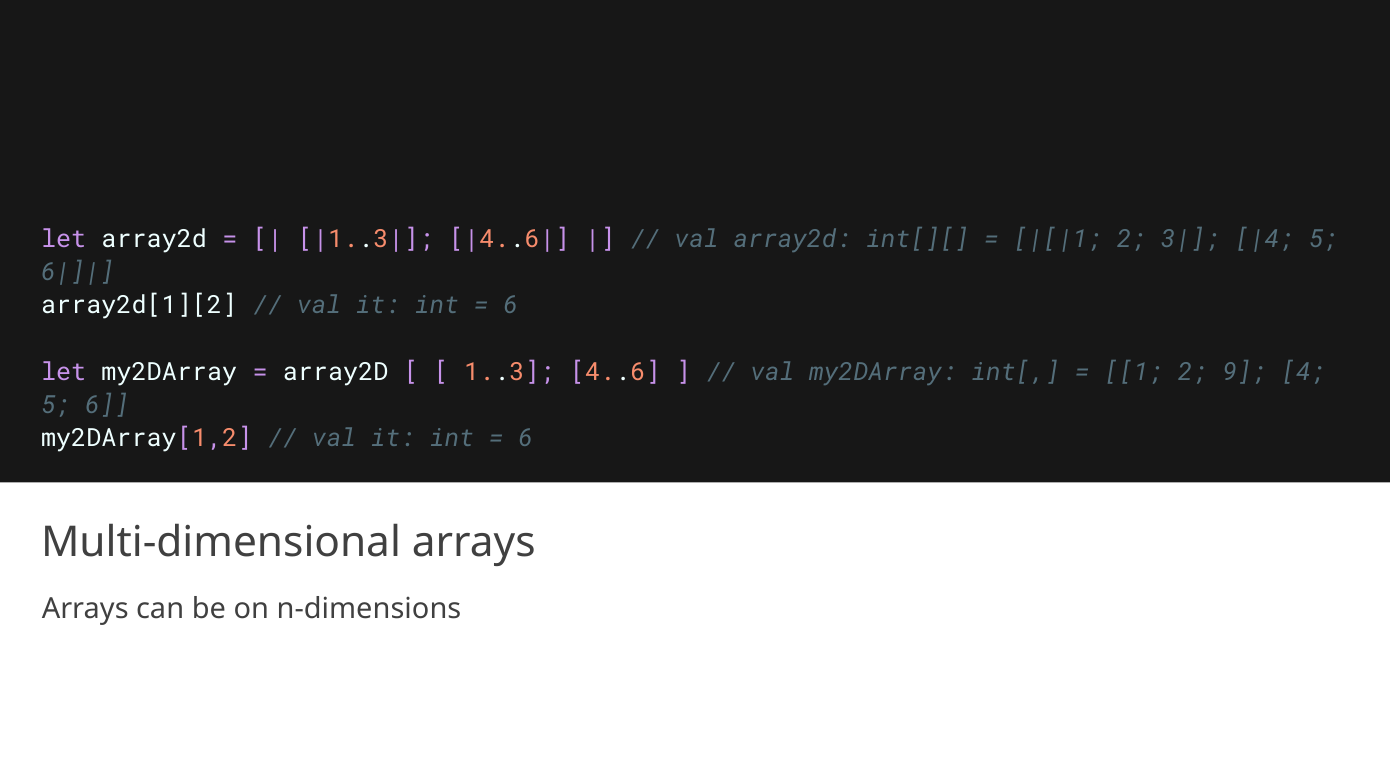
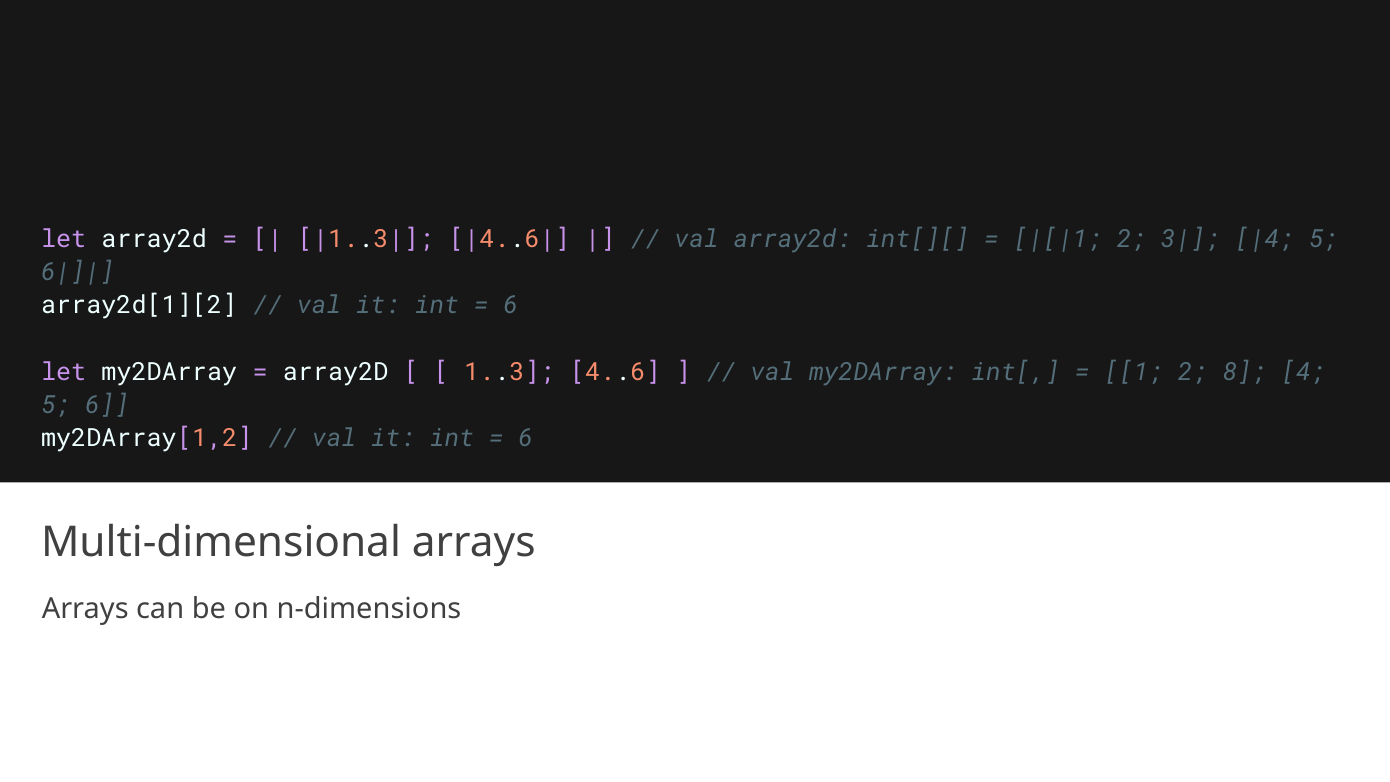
9: 9 -> 8 (1244, 372)
